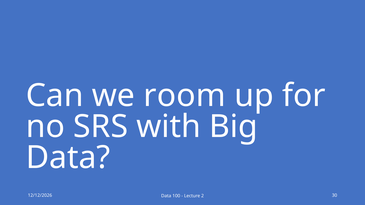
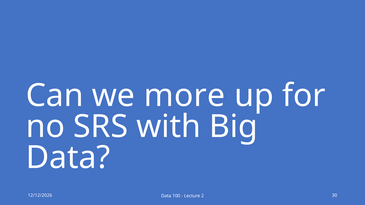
room: room -> more (185, 96)
